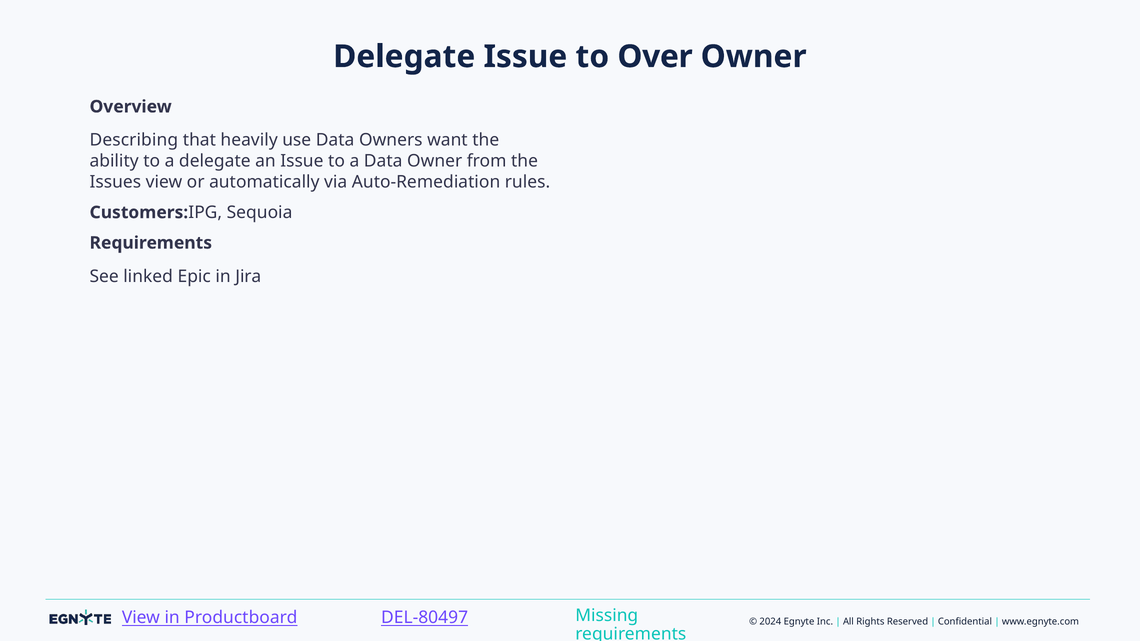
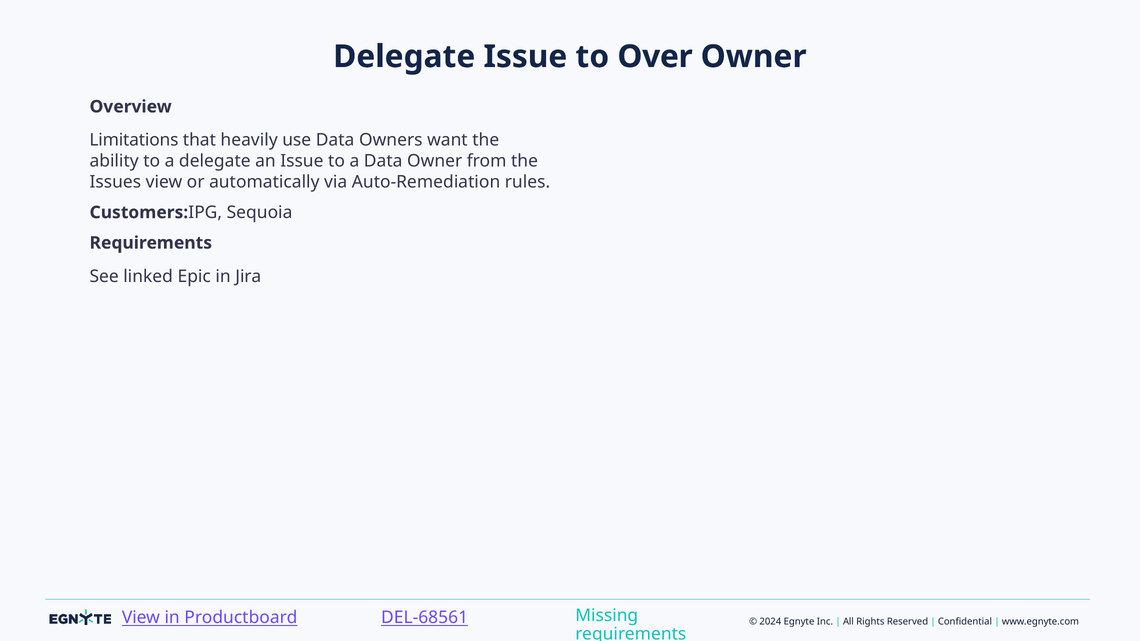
Describing: Describing -> Limitations (134, 140)
DEL-80497: DEL-80497 -> DEL-68561 (425, 618)
